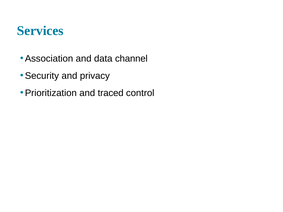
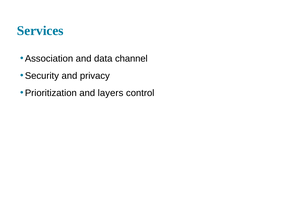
traced: traced -> layers (111, 93)
